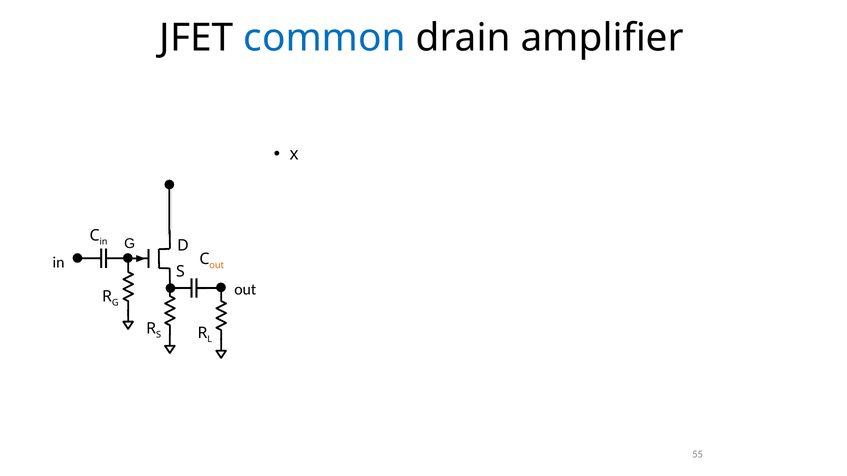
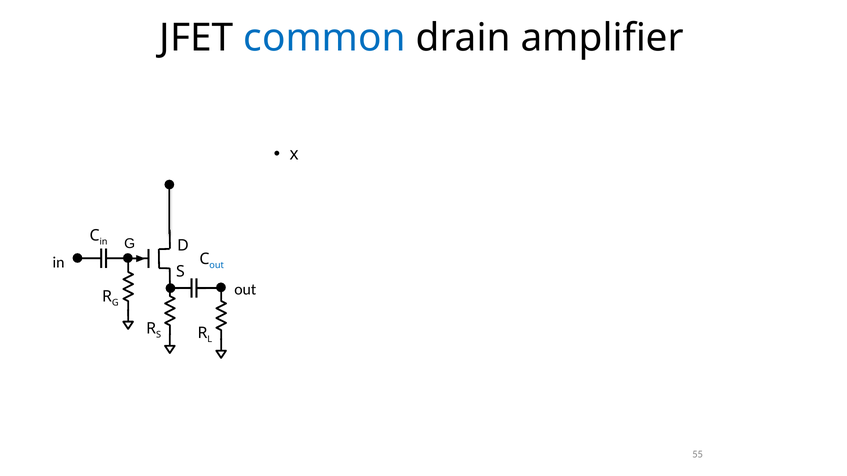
out colour: orange -> blue (217, 265)
